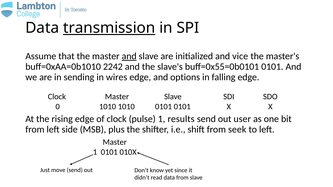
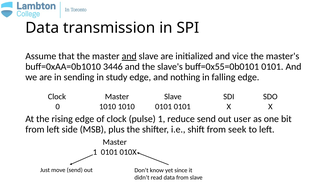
transmission underline: present -> none (109, 28)
2242: 2242 -> 3446 (113, 67)
wires: wires -> study (117, 77)
options: options -> nothing (185, 77)
results: results -> reduce (181, 119)
